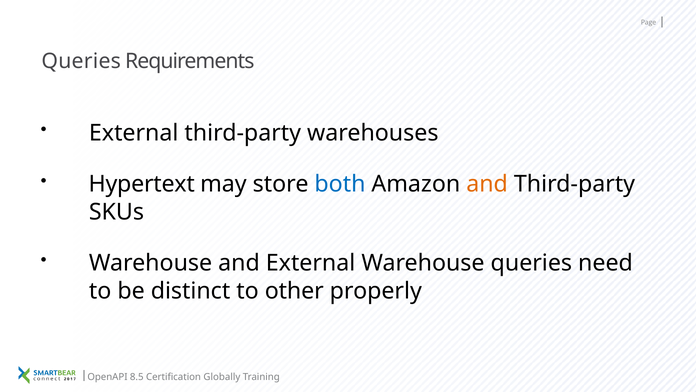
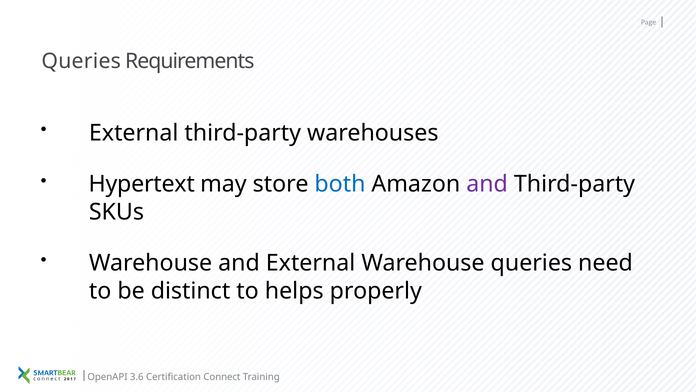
and colour: orange -> purple (487, 184)
other: other -> helps (294, 291)
8.5: 8.5 -> 3.6 (137, 376)
Globally: Globally -> Connect (222, 376)
